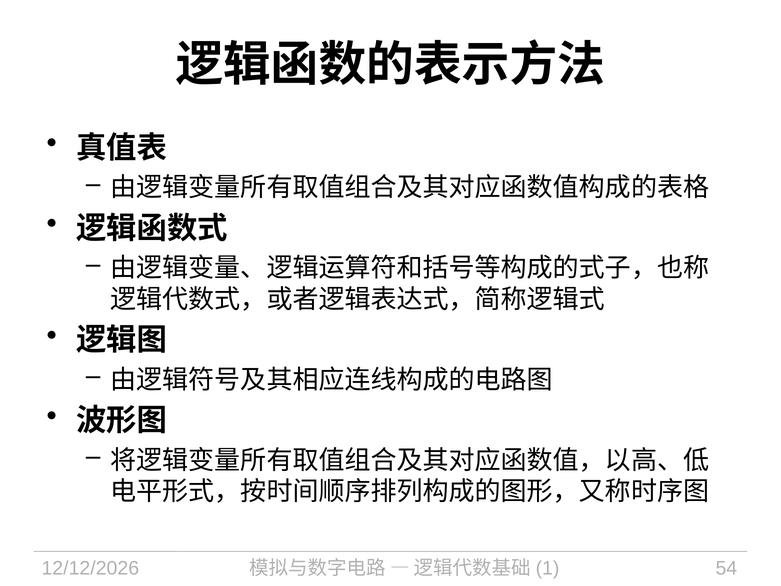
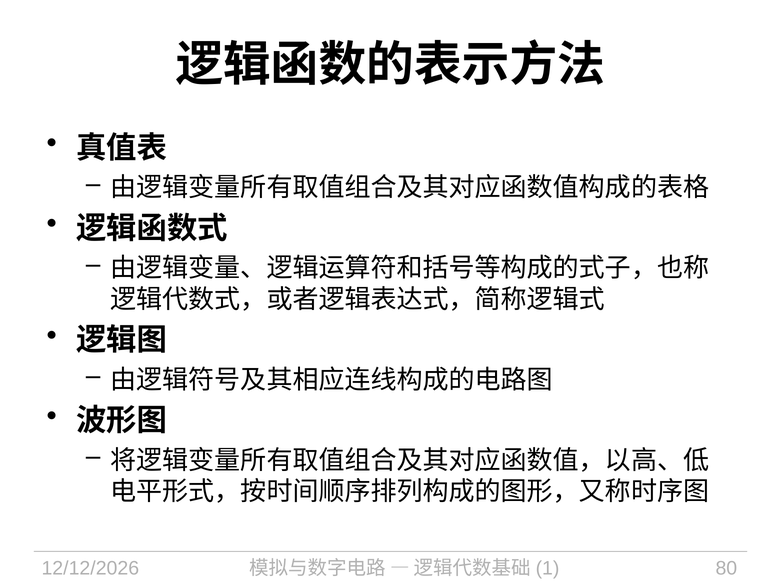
54: 54 -> 80 (726, 568)
